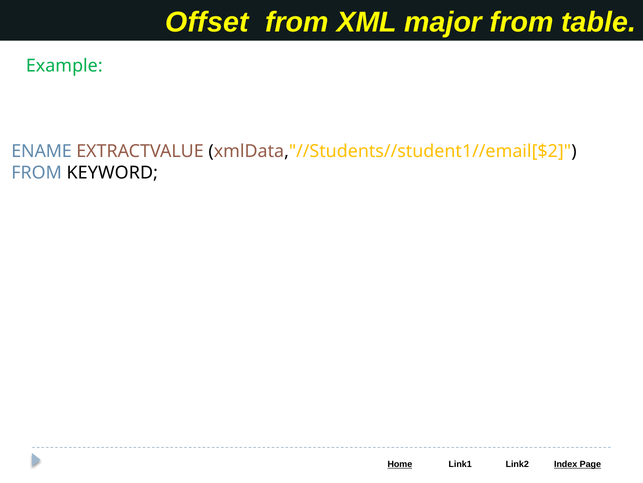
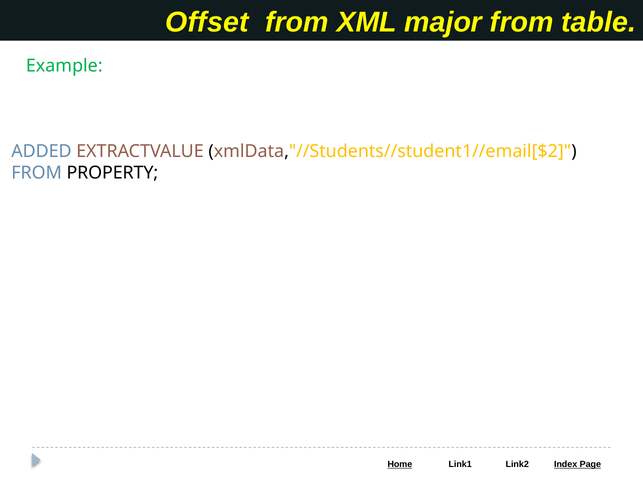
ENAME: ENAME -> ADDED (42, 151)
KEYWORD: KEYWORD -> PROPERTY (112, 173)
